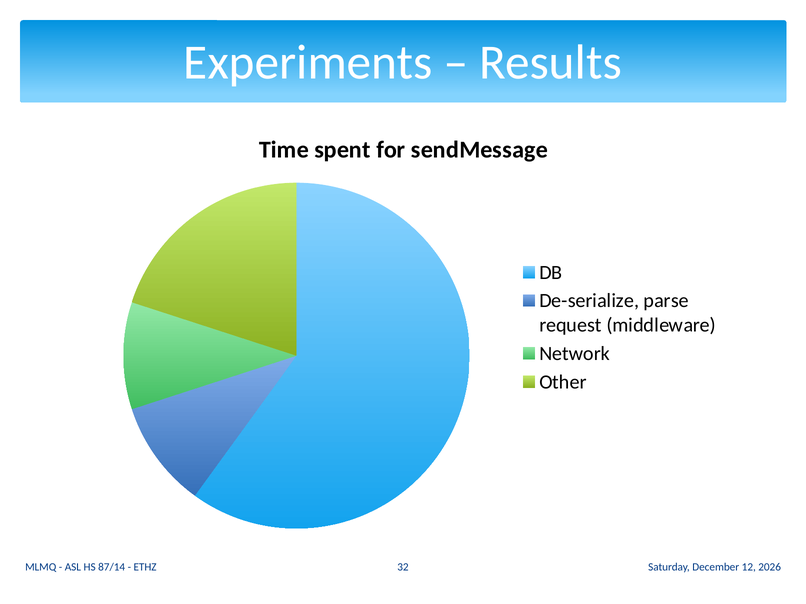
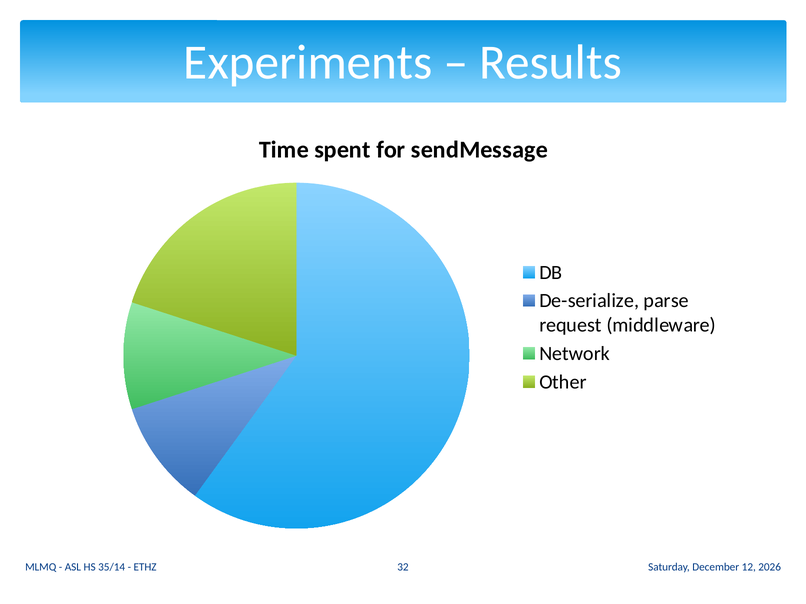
87/14: 87/14 -> 35/14 (112, 568)
